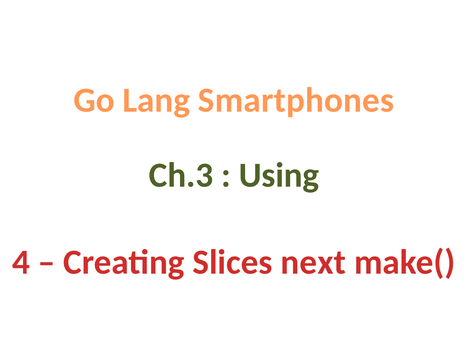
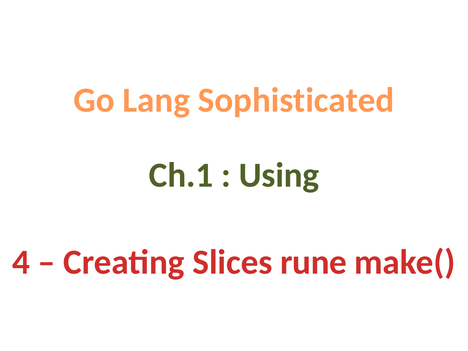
Smartphones: Smartphones -> Sophisticated (296, 100)
Ch.3: Ch.3 -> Ch.1 (181, 175)
next: next -> rune (314, 262)
